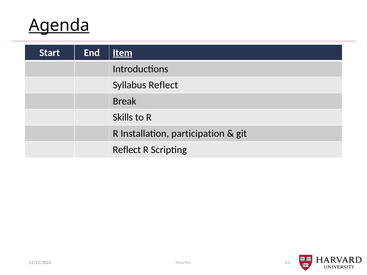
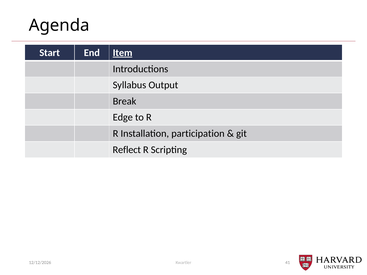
Agenda underline: present -> none (59, 25)
Syllabus Reflect: Reflect -> Output (163, 85)
Skills: Skills -> Edge (123, 117)
